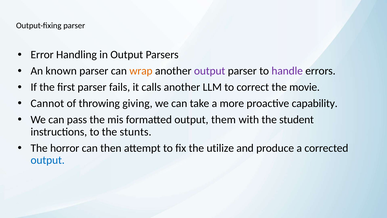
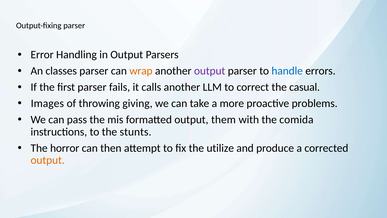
known: known -> classes (61, 71)
handle colour: purple -> blue (287, 71)
movie: movie -> casual (305, 87)
Cannot: Cannot -> Images (47, 103)
capability: capability -> problems (315, 103)
student: student -> comida (296, 119)
output colour: blue -> orange (48, 160)
